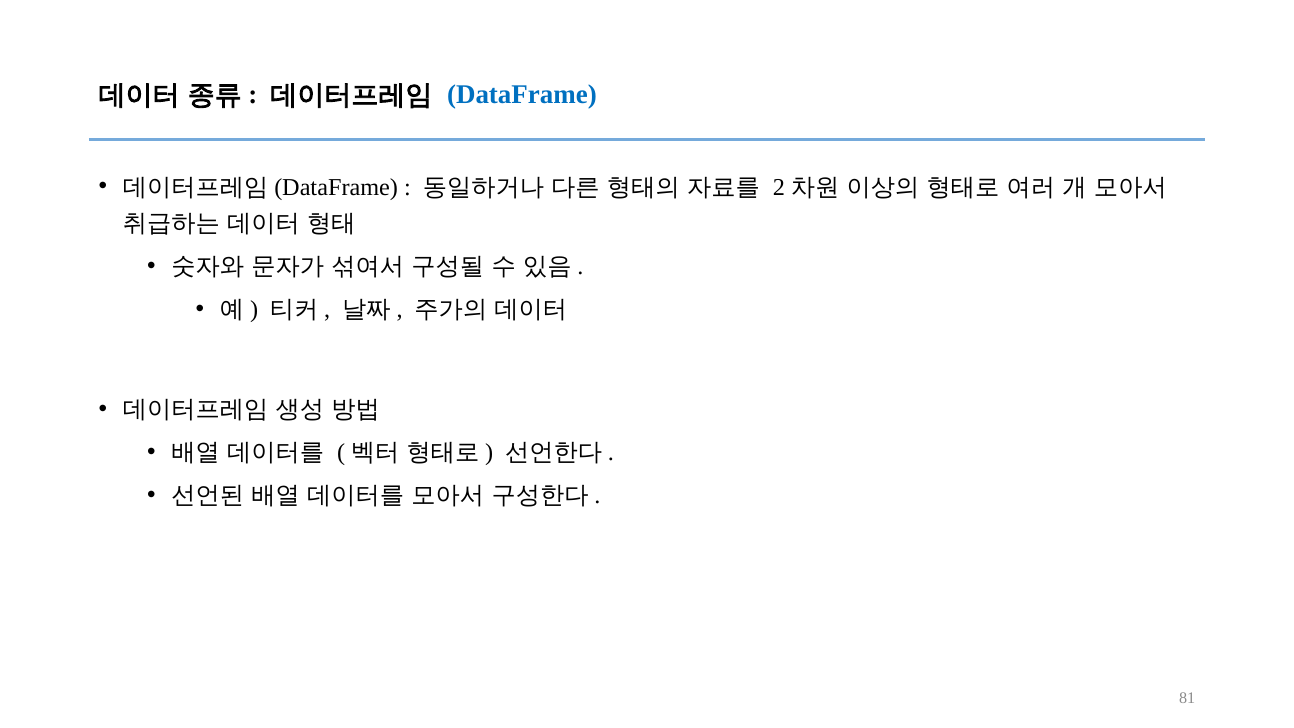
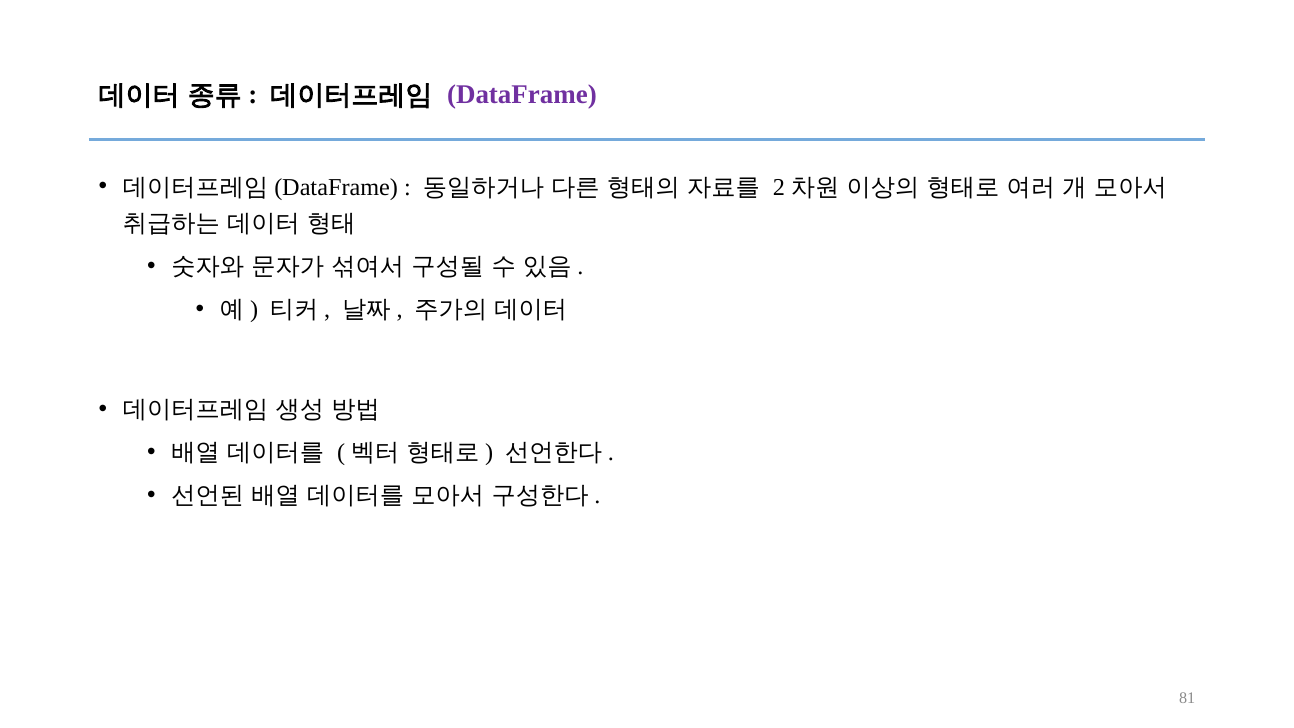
DataFrame colour: blue -> purple (522, 95)
